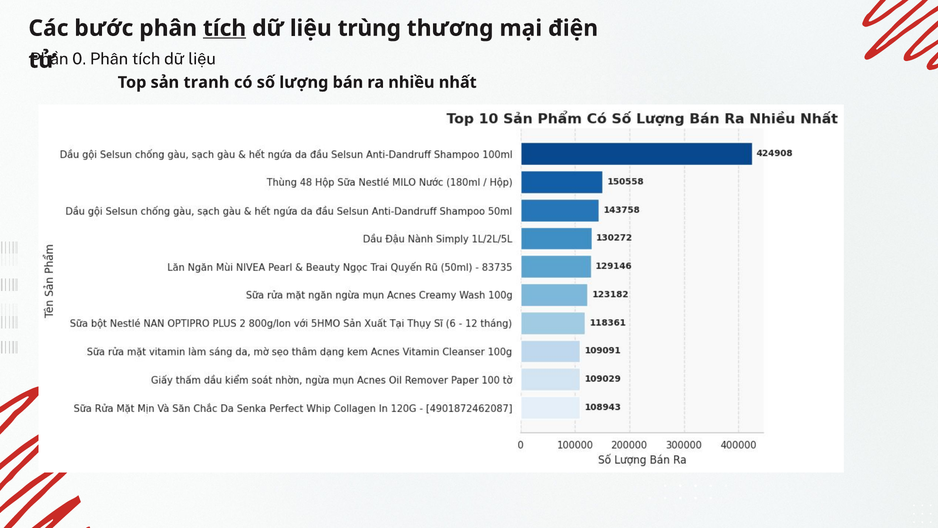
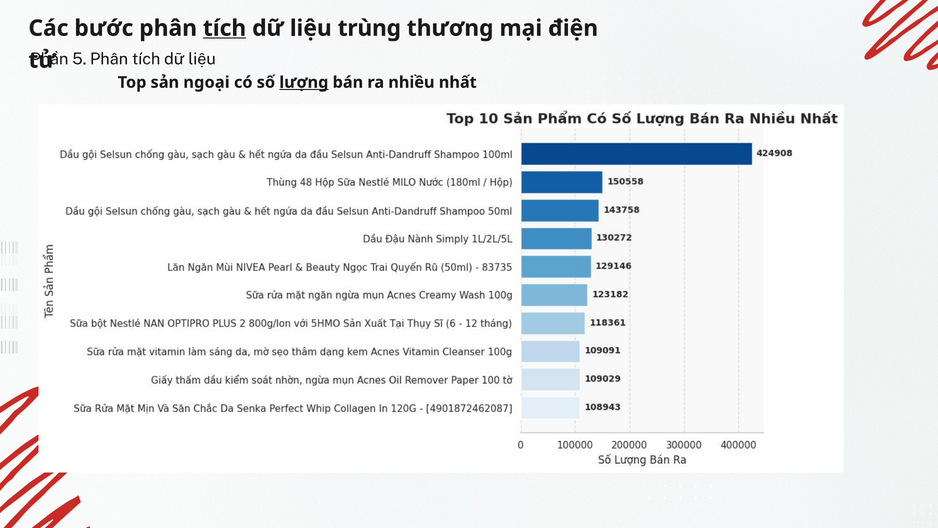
0: 0 -> 5 (79, 59)
tranh: tranh -> ngoại (206, 82)
lượng underline: none -> present (304, 82)
